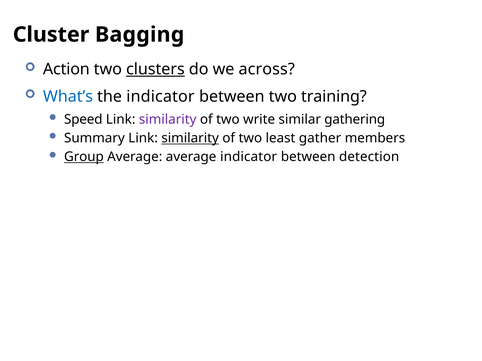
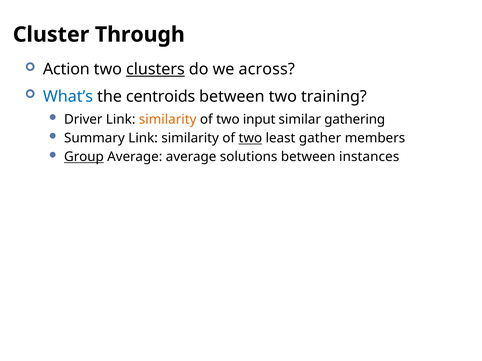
Bagging: Bagging -> Through (140, 35)
the indicator: indicator -> centroids (161, 97)
Speed: Speed -> Driver (83, 120)
similarity colour: purple -> orange (168, 120)
write: write -> input (259, 120)
similarity underline: present -> none (190, 138)
two underline: none -> present (250, 138)
average indicator: indicator -> solutions (249, 157)
detection: detection -> instances (369, 157)
